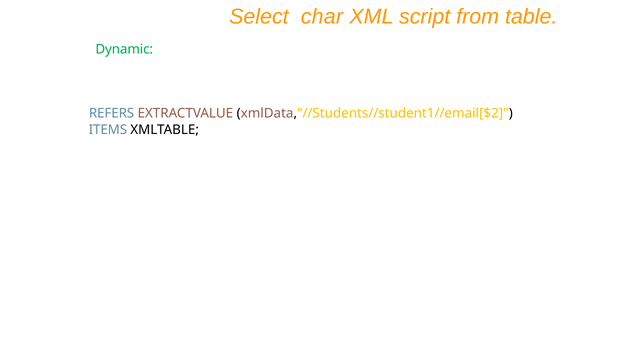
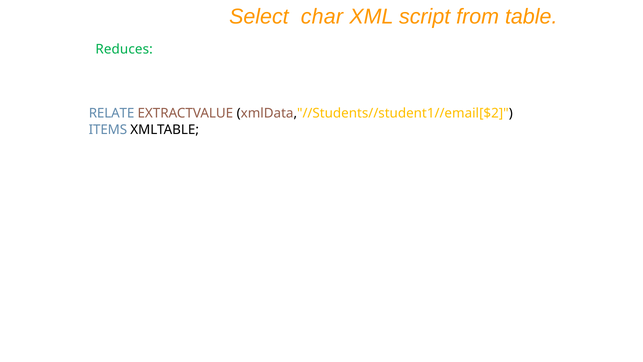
Dynamic: Dynamic -> Reduces (124, 49)
REFERS: REFERS -> RELATE (112, 113)
